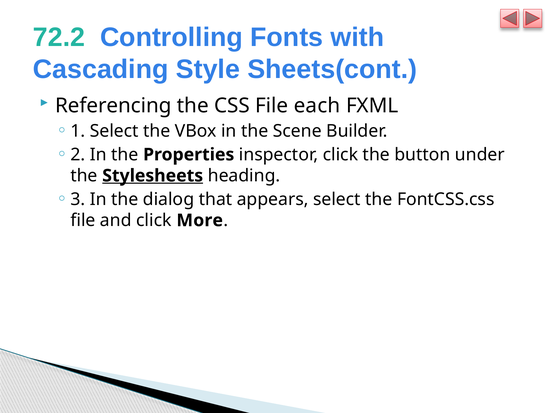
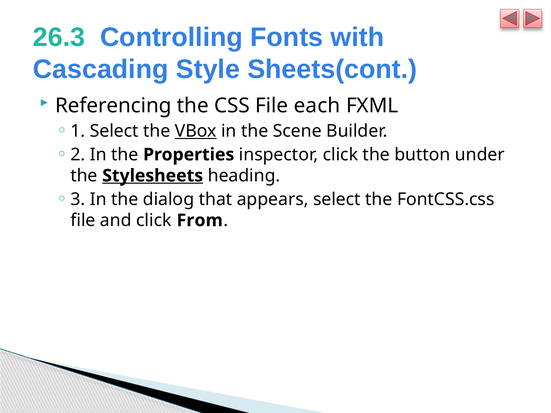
72.2: 72.2 -> 26.3 (59, 37)
VBox underline: none -> present (196, 131)
More: More -> From (200, 221)
